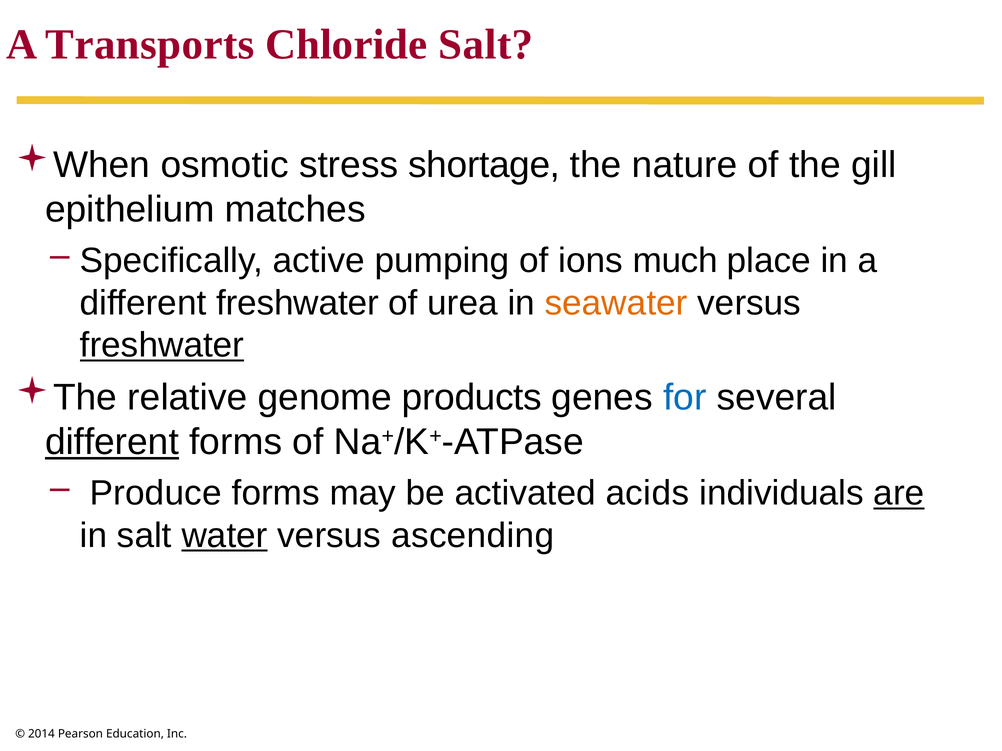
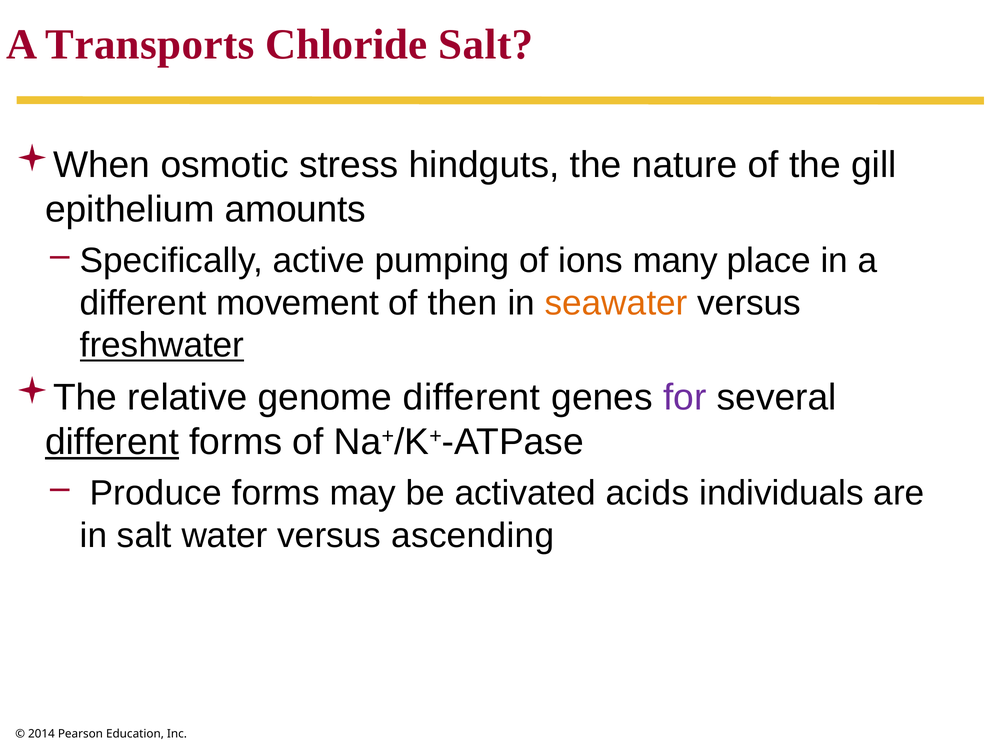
shortage: shortage -> hindguts (484, 165)
matches: matches -> amounts (295, 210)
much: much -> many (675, 261)
different freshwater: freshwater -> movement (297, 303)
urea: urea -> then (462, 303)
genome products: products -> different (472, 398)
for colour: blue -> purple (685, 398)
are underline: present -> none (899, 494)
water underline: present -> none (225, 536)
